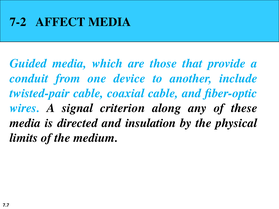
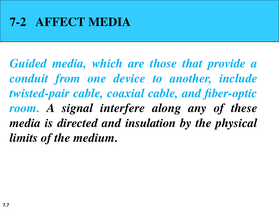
wires: wires -> room (25, 108)
criterion: criterion -> interfere (123, 108)
